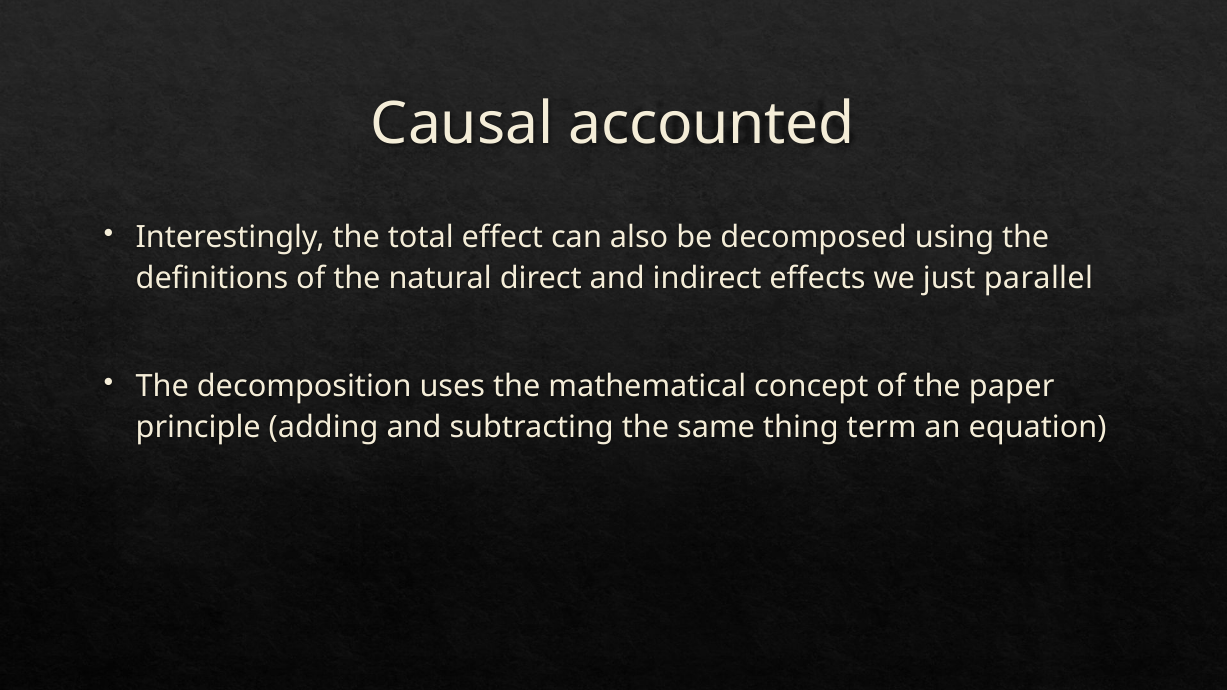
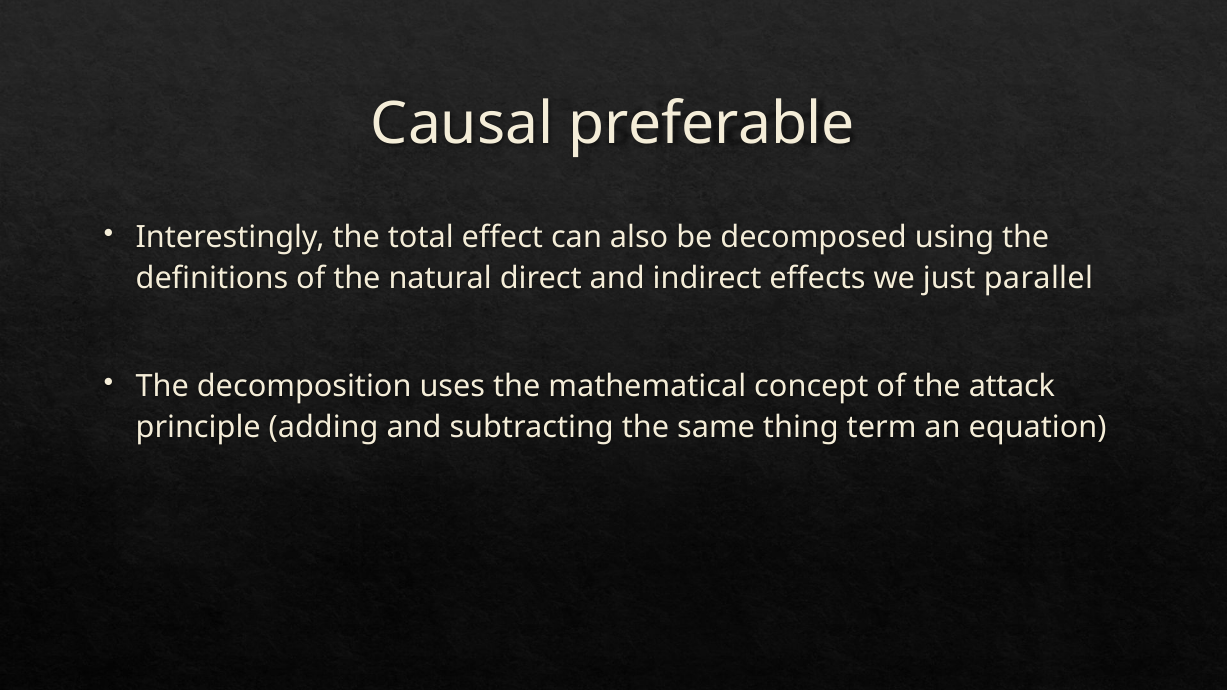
accounted: accounted -> preferable (712, 124)
paper: paper -> attack (1012, 387)
